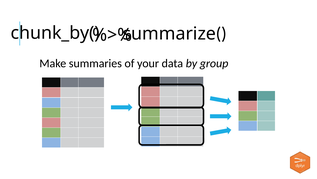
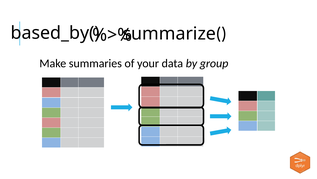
chunk_by(: chunk_by( -> based_by( (55, 33)
